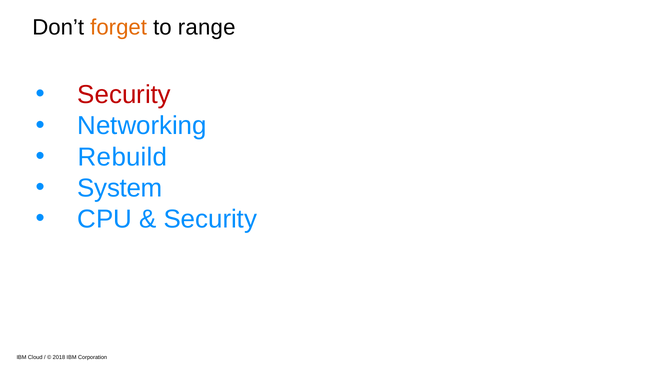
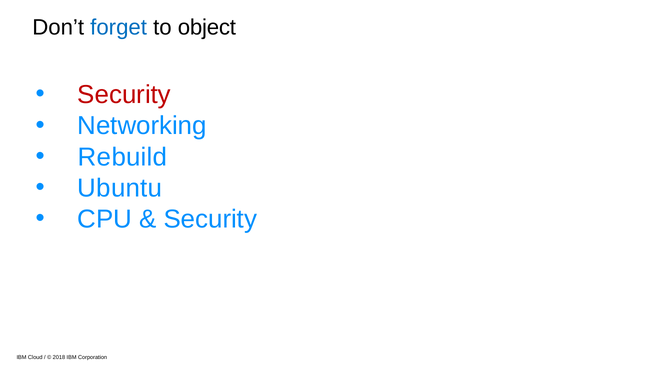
forget colour: orange -> blue (119, 28)
range: range -> object (207, 28)
System: System -> Ubuntu (120, 188)
